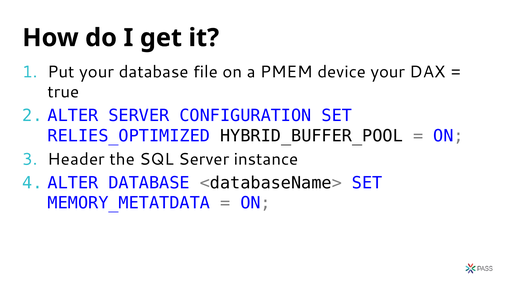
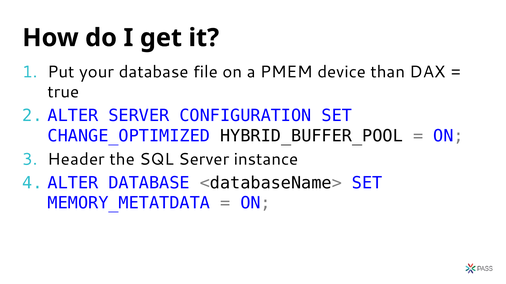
device your: your -> than (388, 72)
RELIES_OPTIMIZED: RELIES_OPTIMIZED -> CHANGE_OPTIMIZED (129, 136)
